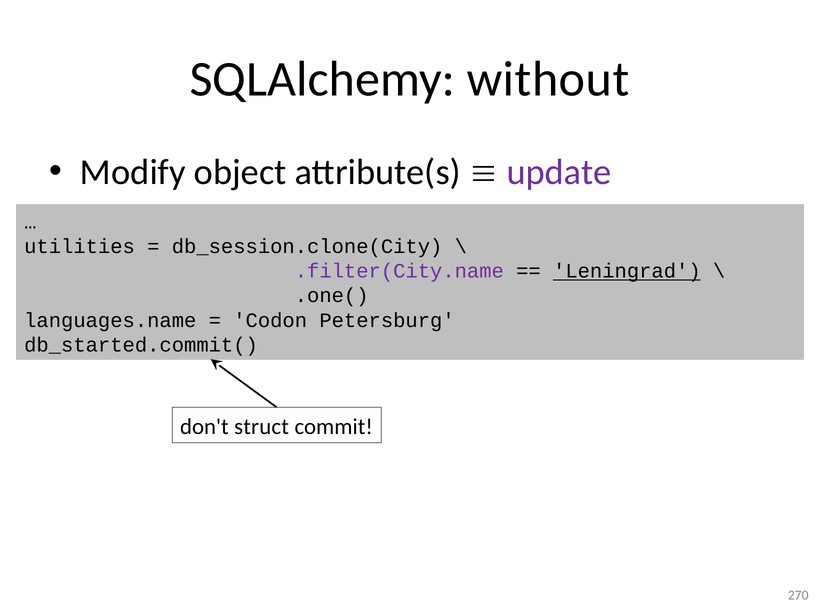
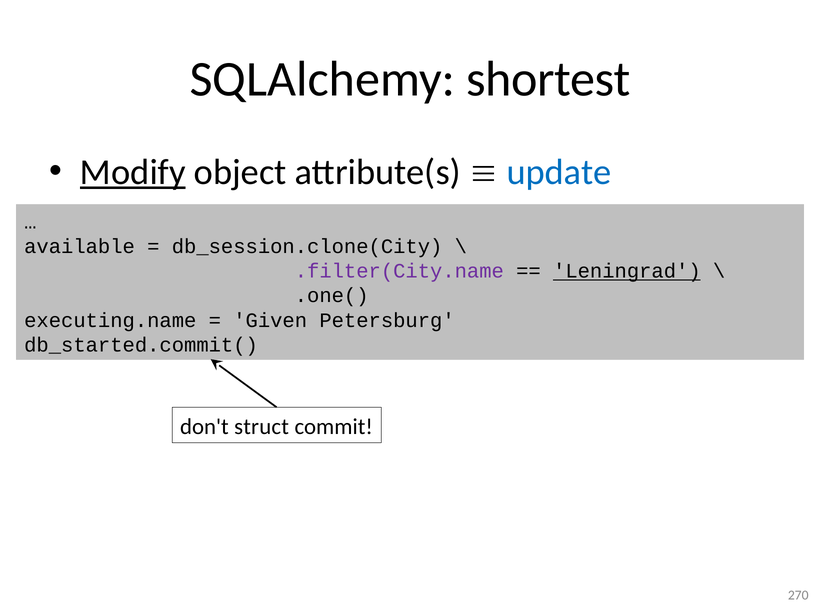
without: without -> shortest (548, 79)
Modify underline: none -> present (133, 172)
update colour: purple -> blue (559, 172)
utilities: utilities -> available (80, 247)
languages.name: languages.name -> executing.name (110, 320)
Codon: Codon -> Given (270, 320)
